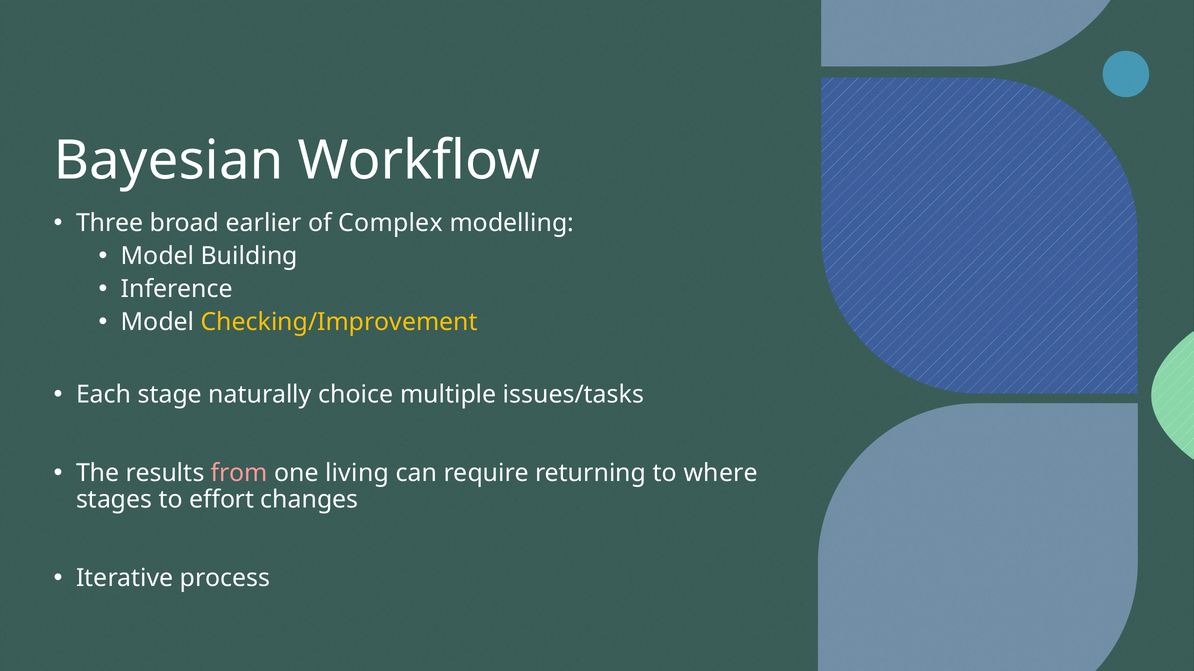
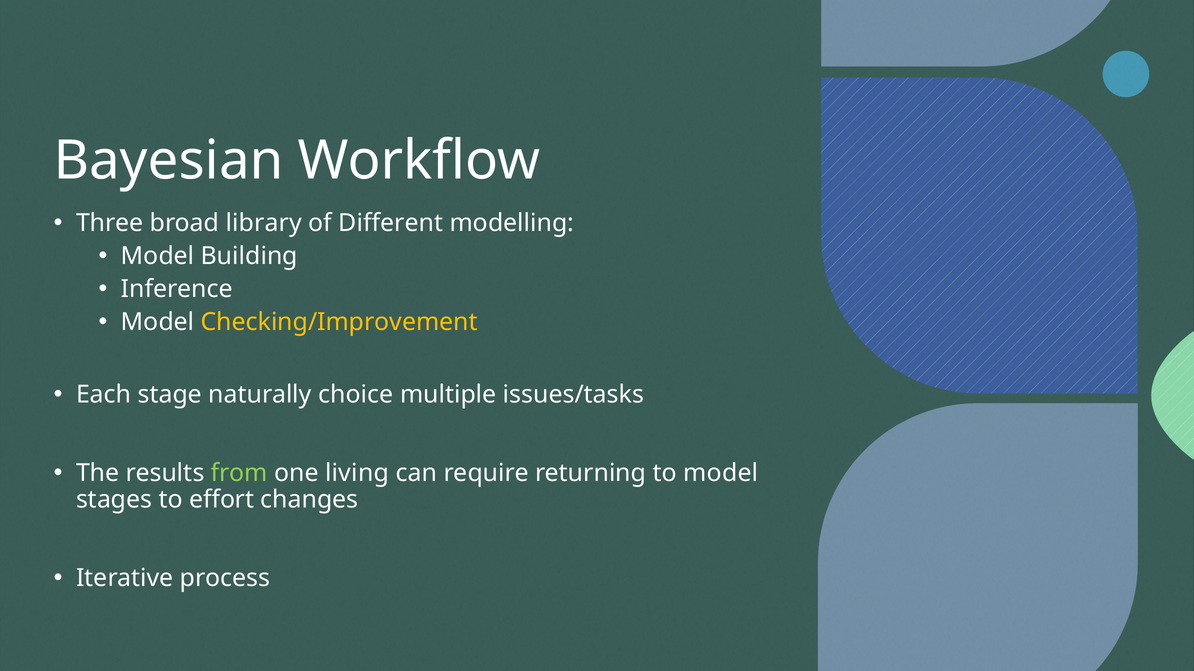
earlier: earlier -> library (264, 223)
Complex: Complex -> Different (391, 223)
from colour: pink -> light green (239, 473)
to where: where -> model (721, 473)
